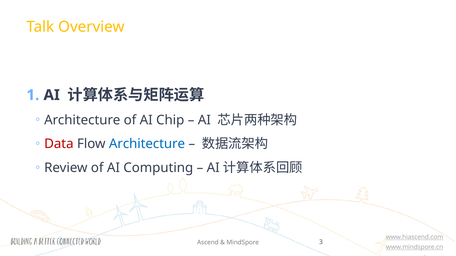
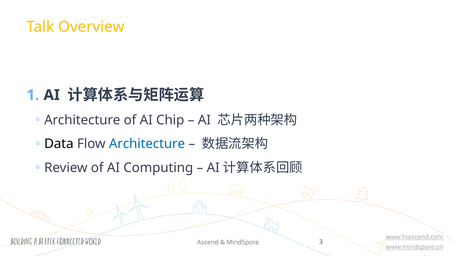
Data colour: red -> black (59, 144)
